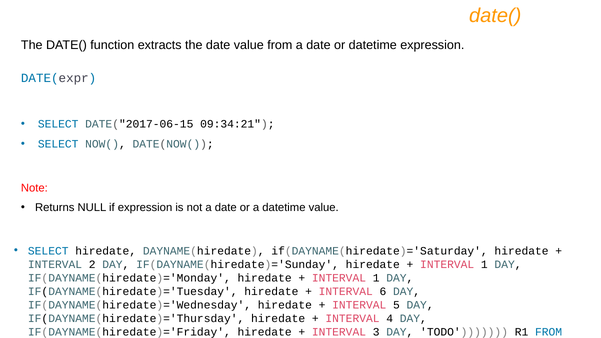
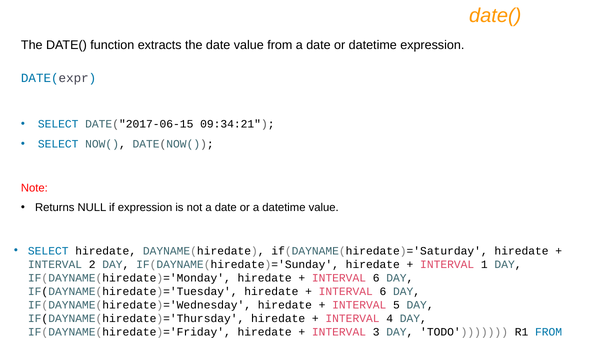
1: 1 -> 6 (376, 278)
